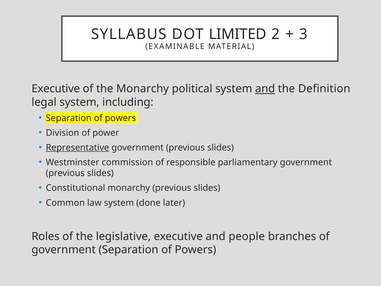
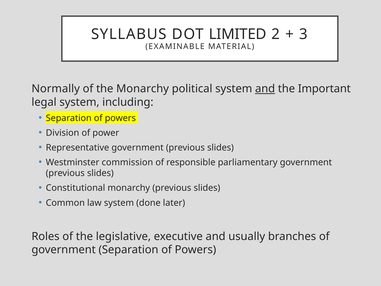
Executive: Executive -> Normally (56, 89)
Definition: Definition -> Important (324, 89)
Representative underline: present -> none (77, 148)
people: people -> usually (247, 236)
